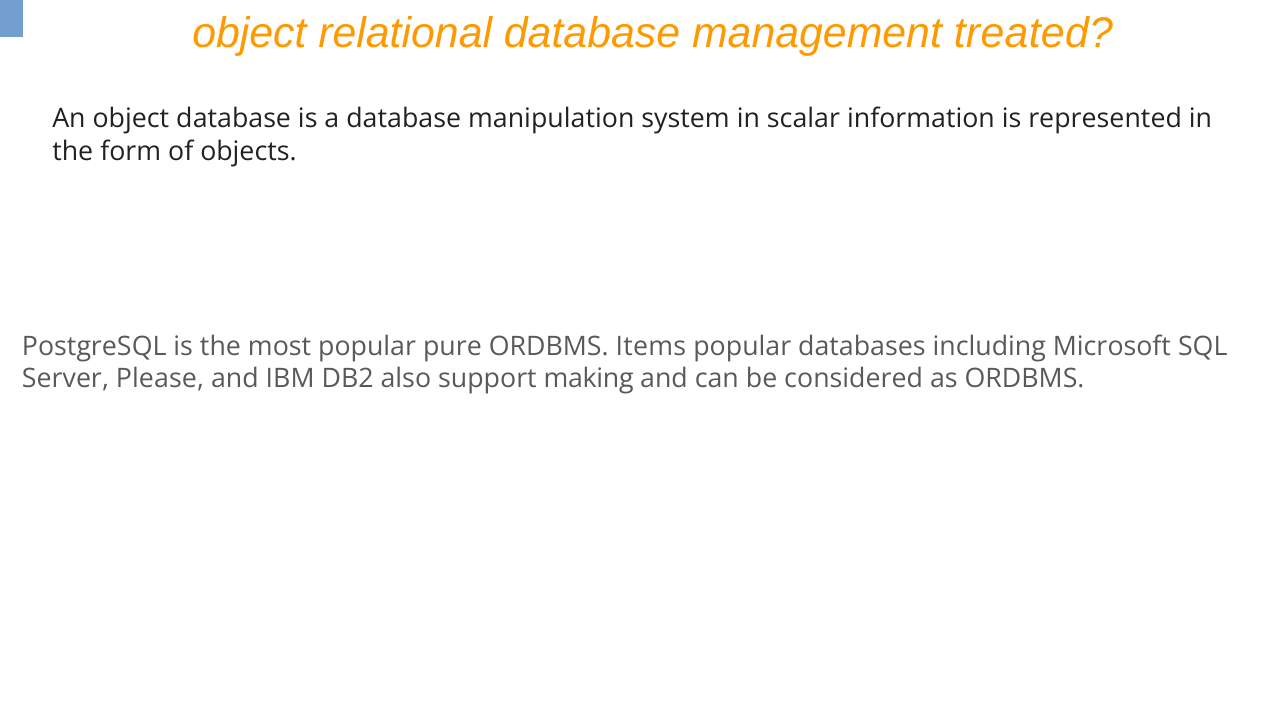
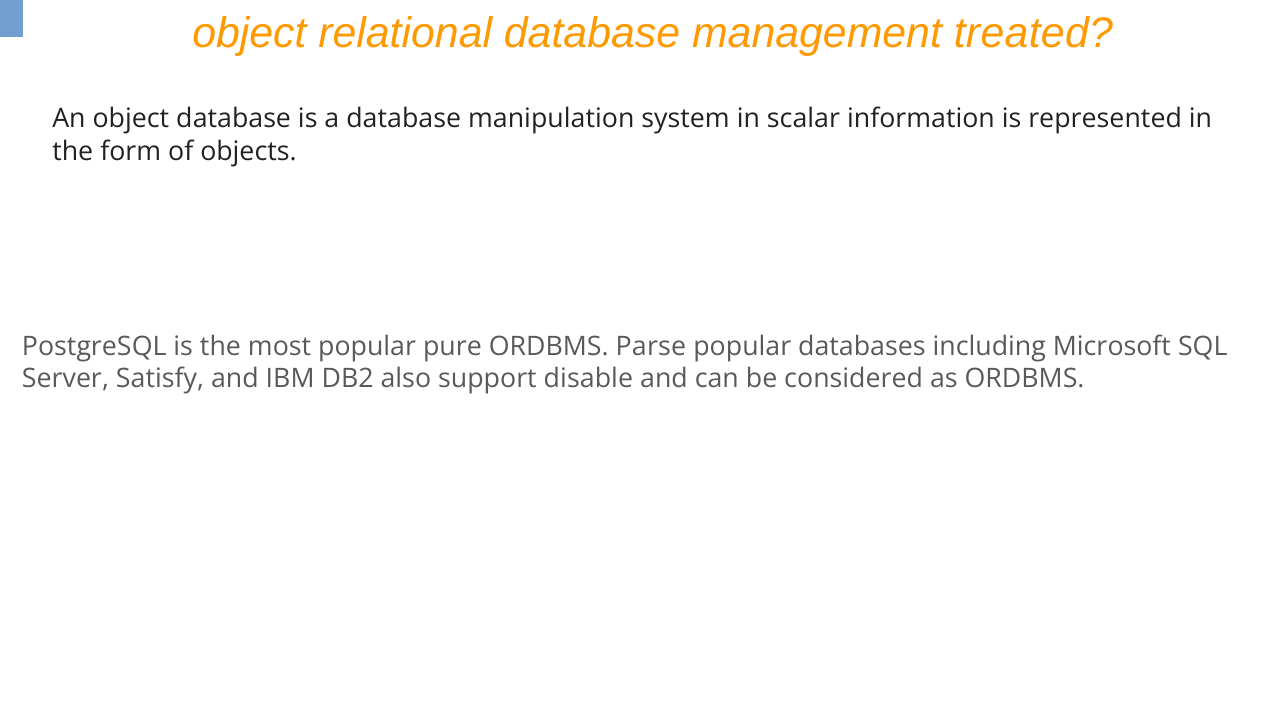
Items: Items -> Parse (651, 346)
Please: Please -> Satisfy (160, 379)
making: making -> disable (588, 379)
